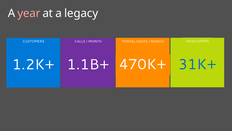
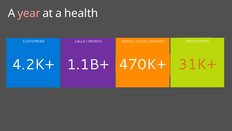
legacy: legacy -> health (81, 13)
31K+ colour: blue -> orange (198, 64)
1.2K+: 1.2K+ -> 4.2K+ (33, 64)
